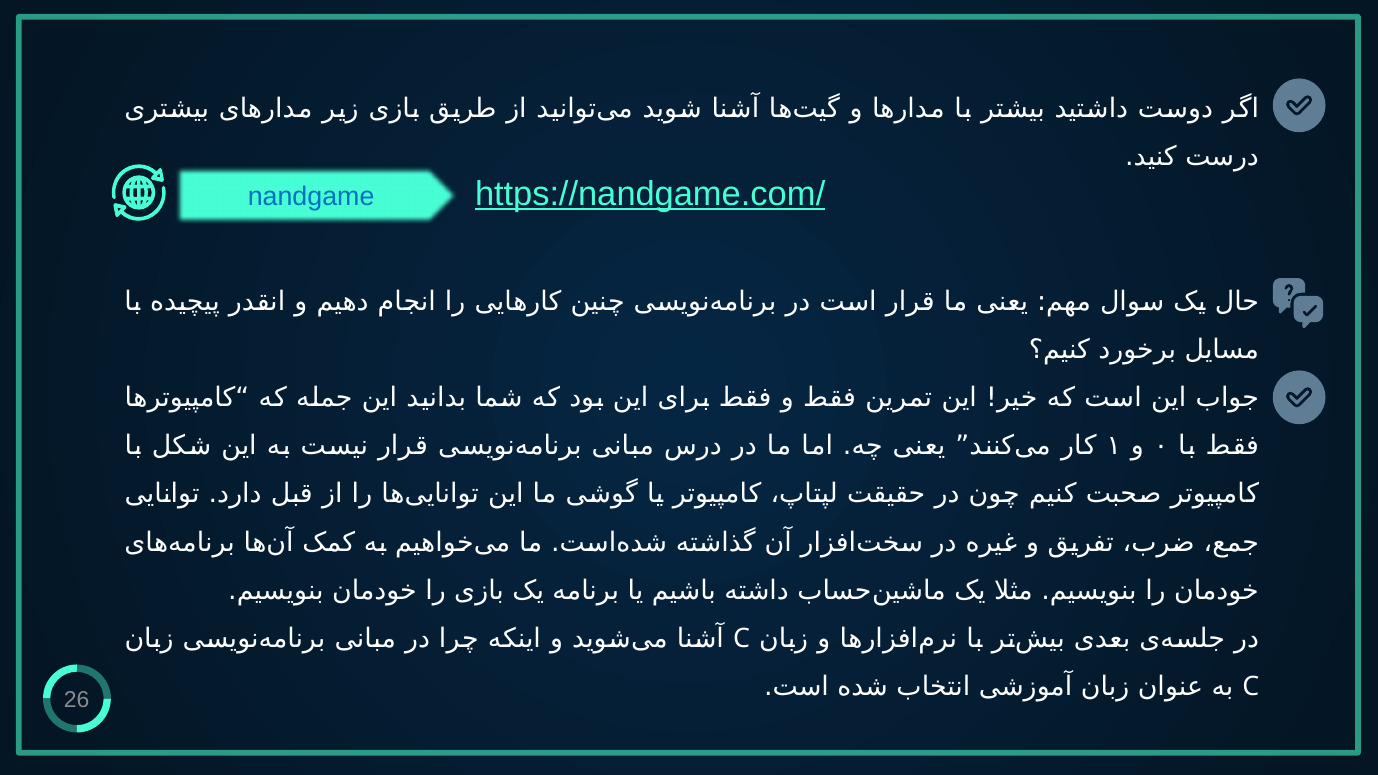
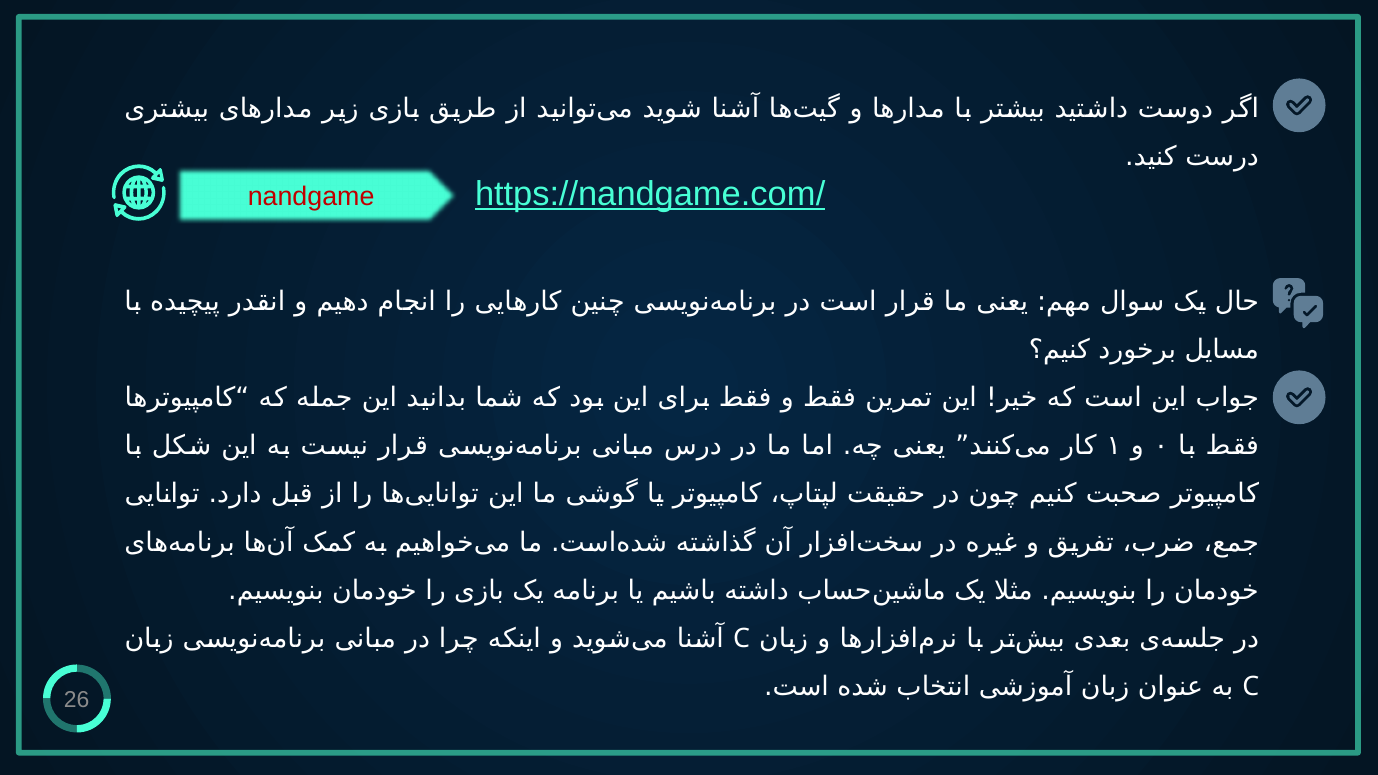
nandgame colour: blue -> red (311, 197)
